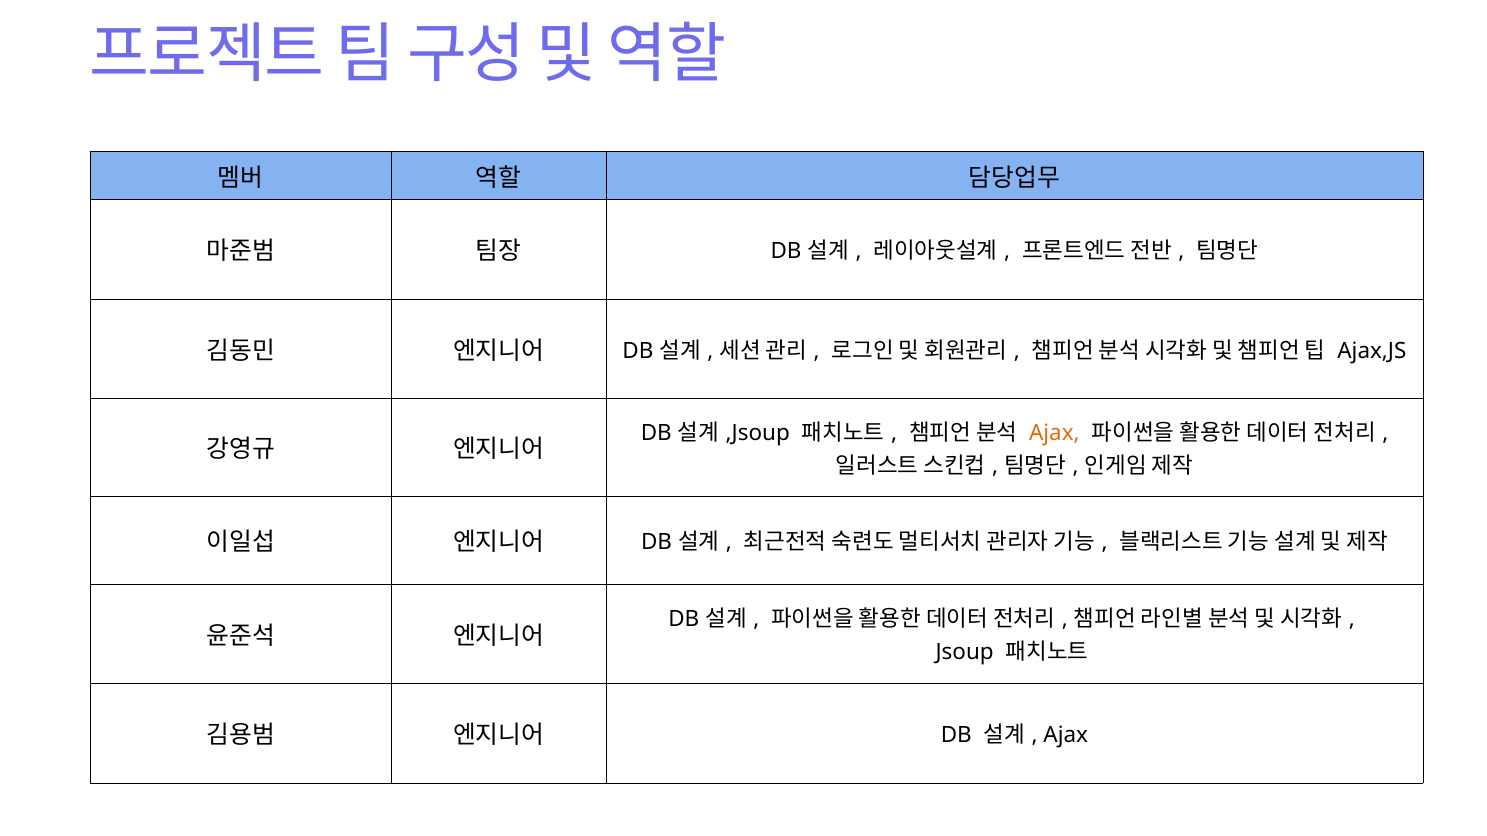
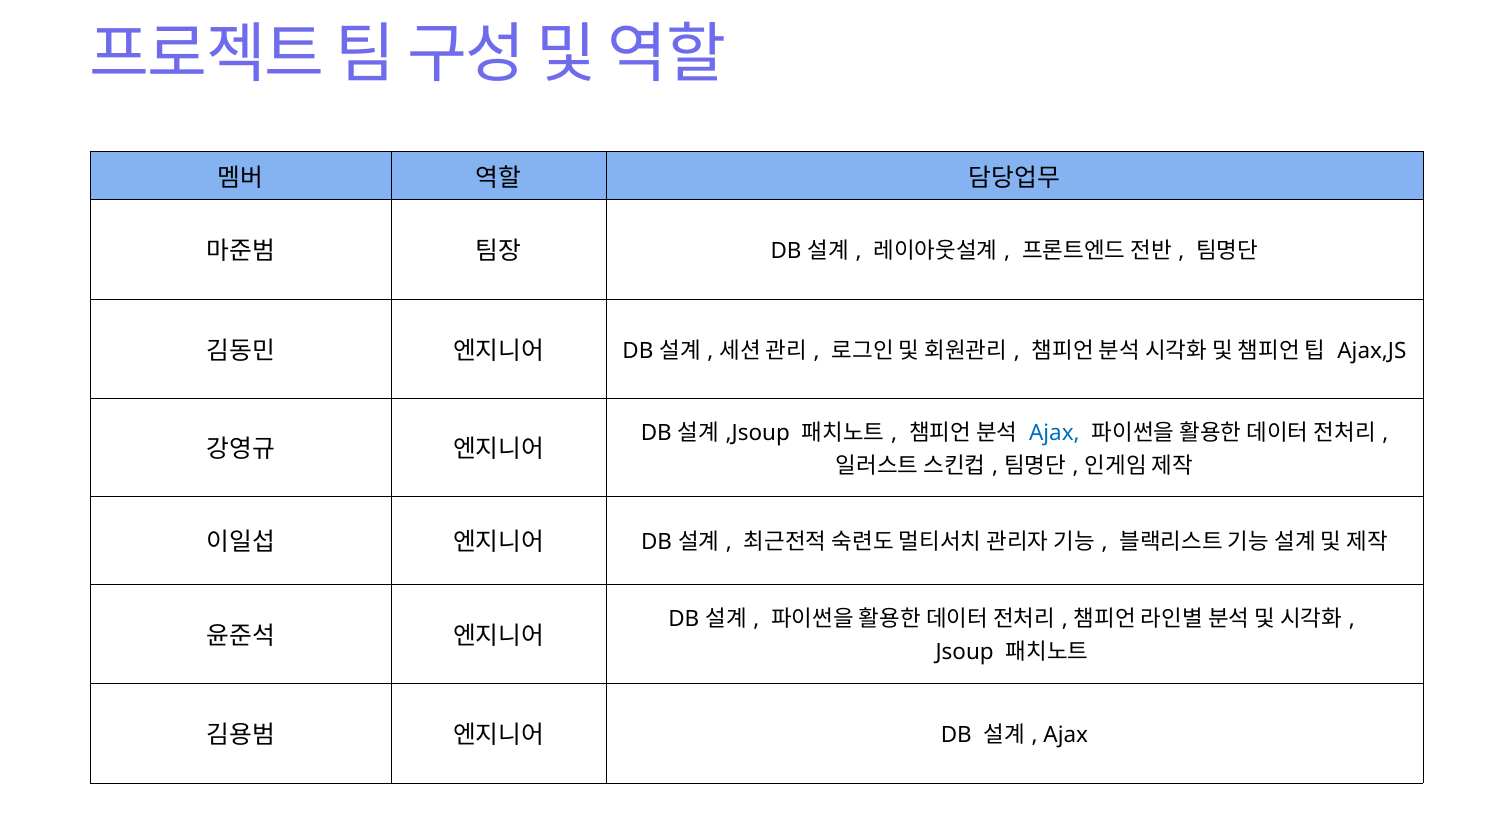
Ajax colour: orange -> blue (1054, 433)
